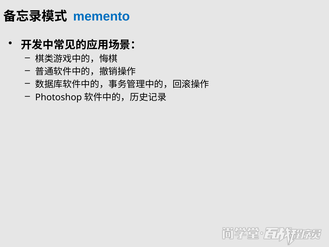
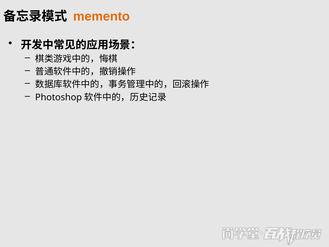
memento colour: blue -> orange (101, 16)
